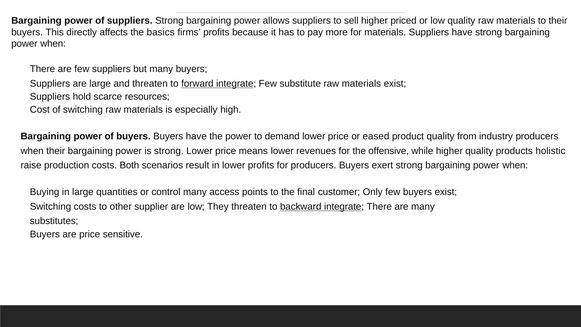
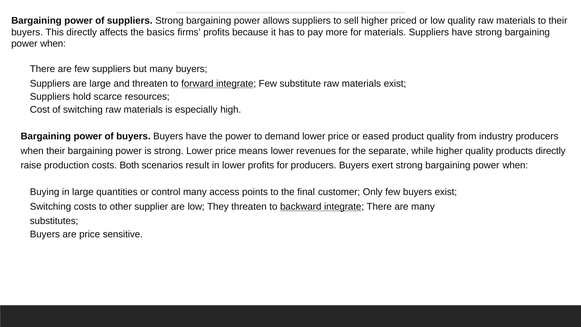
offensive: offensive -> separate (389, 151)
products holistic: holistic -> directly (551, 151)
